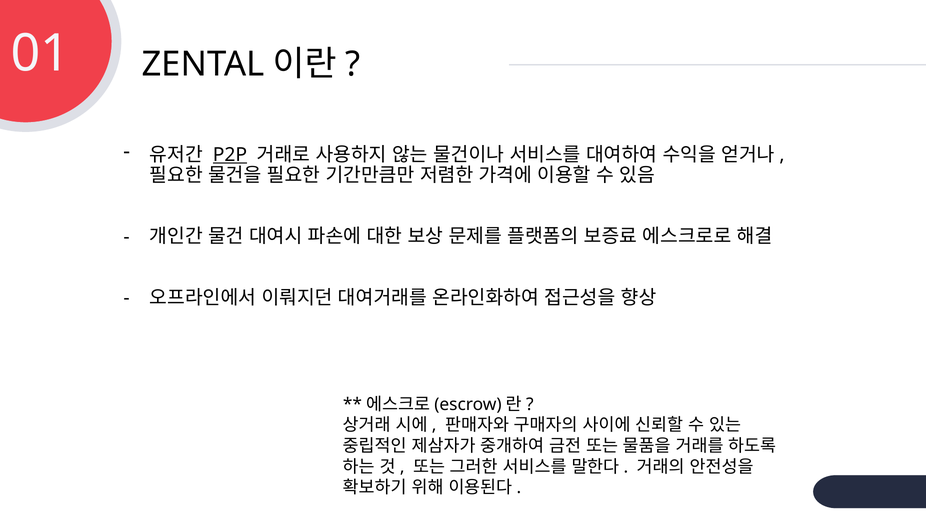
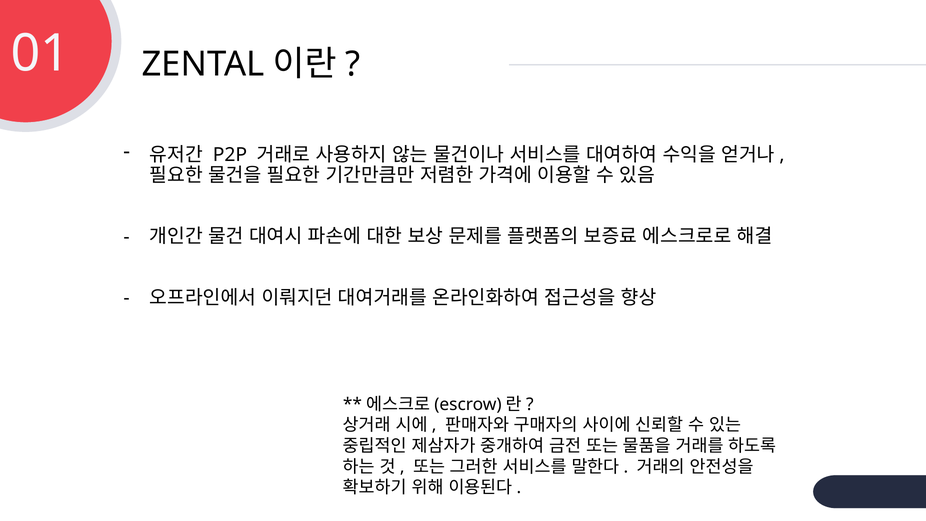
P2P underline: present -> none (230, 155)
